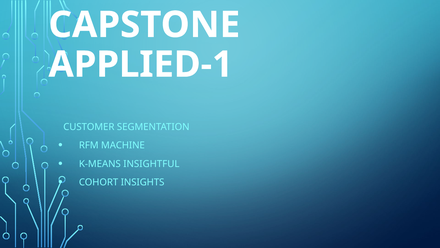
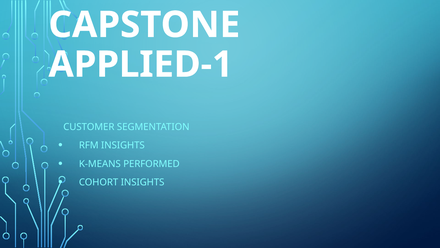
RFM MACHINE: MACHINE -> INSIGHTS (123, 145)
INSIGHTFUL: INSIGHTFUL -> PERFORMED (151, 163)
